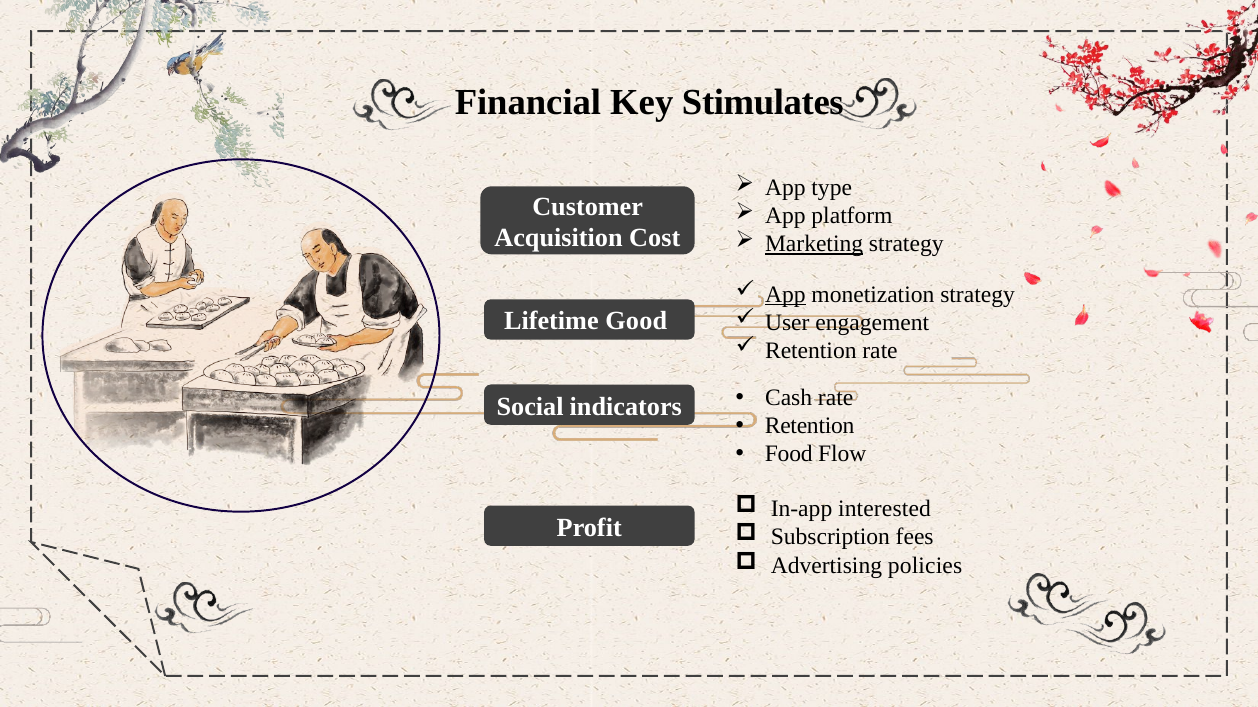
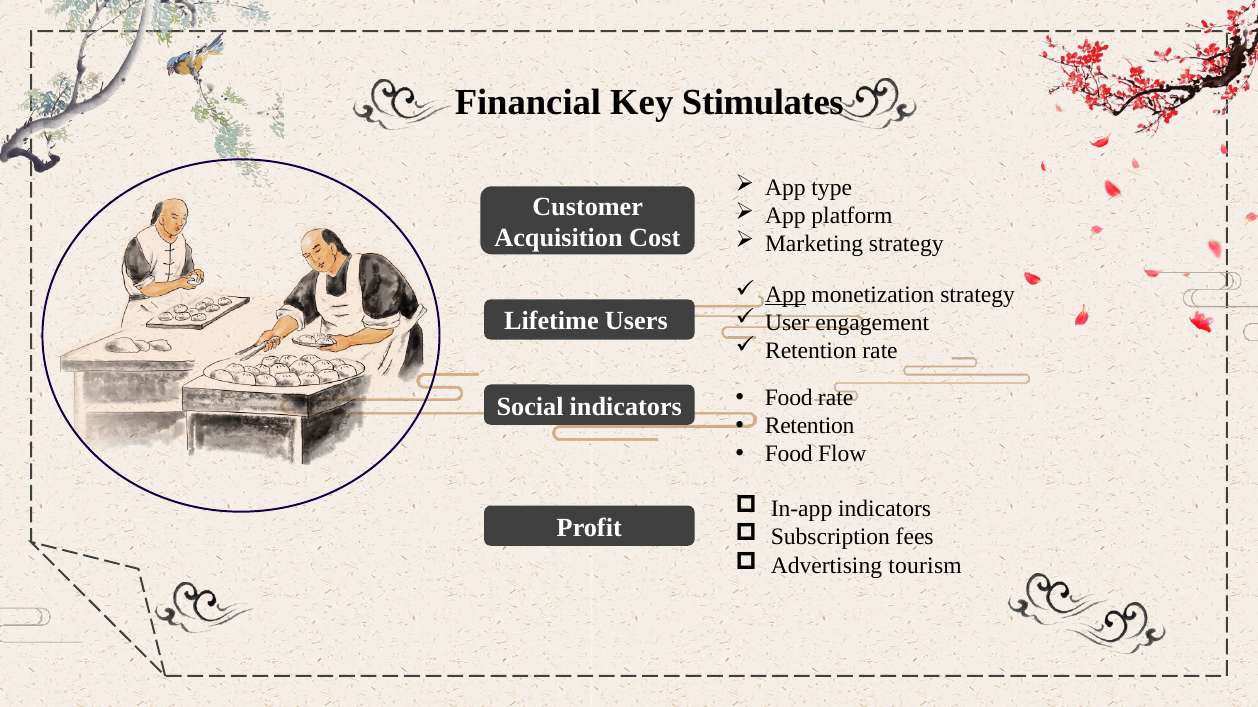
Marketing underline: present -> none (814, 244)
Good: Good -> Users (636, 322)
Cash: Cash -> Food (789, 398)
In-app interested: interested -> indicators (885, 509)
policies: policies -> tourism (925, 566)
